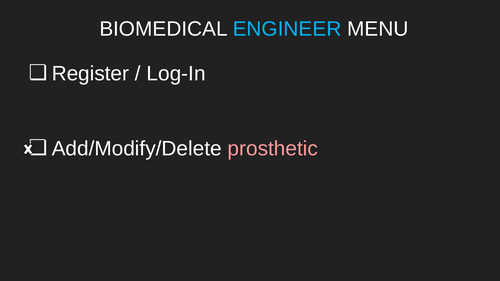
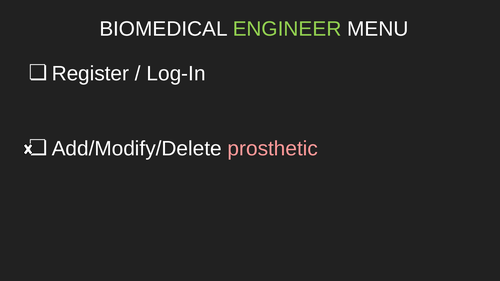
ENGINEER colour: light blue -> light green (287, 29)
